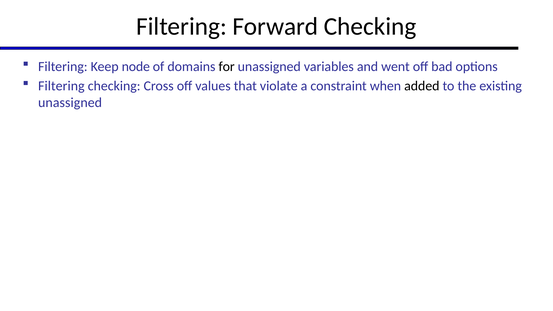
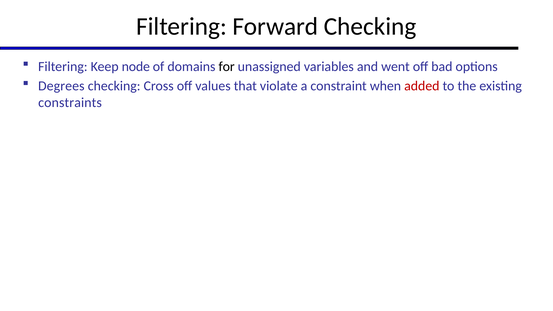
Filtering: Filtering -> Degrees (61, 86)
added colour: black -> red (422, 86)
unassigned: unassigned -> constraints (70, 103)
